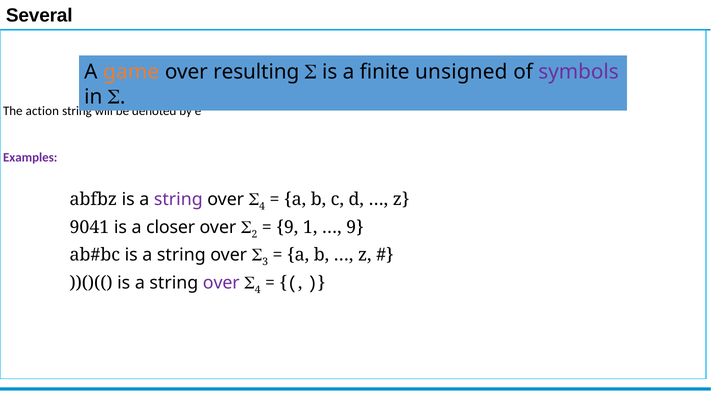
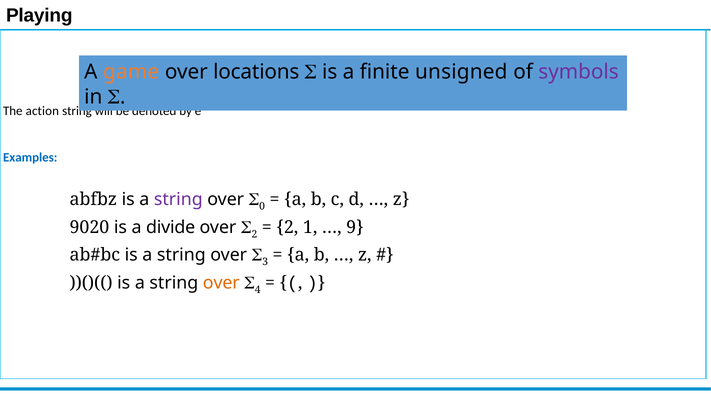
Several: Several -> Playing (39, 15)
resulting: resulting -> locations (256, 72)
Examples colour: purple -> blue (30, 158)
4: 4 -> 0 (262, 206)
9041: 9041 -> 9020 (89, 227)
closer: closer -> divide (171, 227)
9: 9 -> 2 (287, 227)
over colour: purple -> orange (221, 283)
